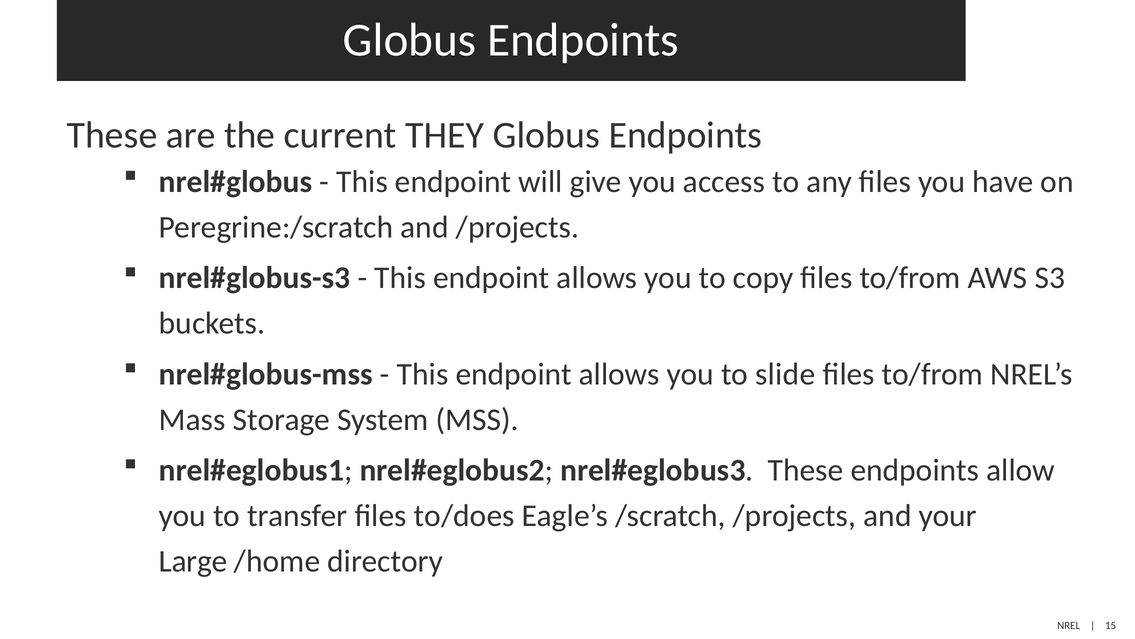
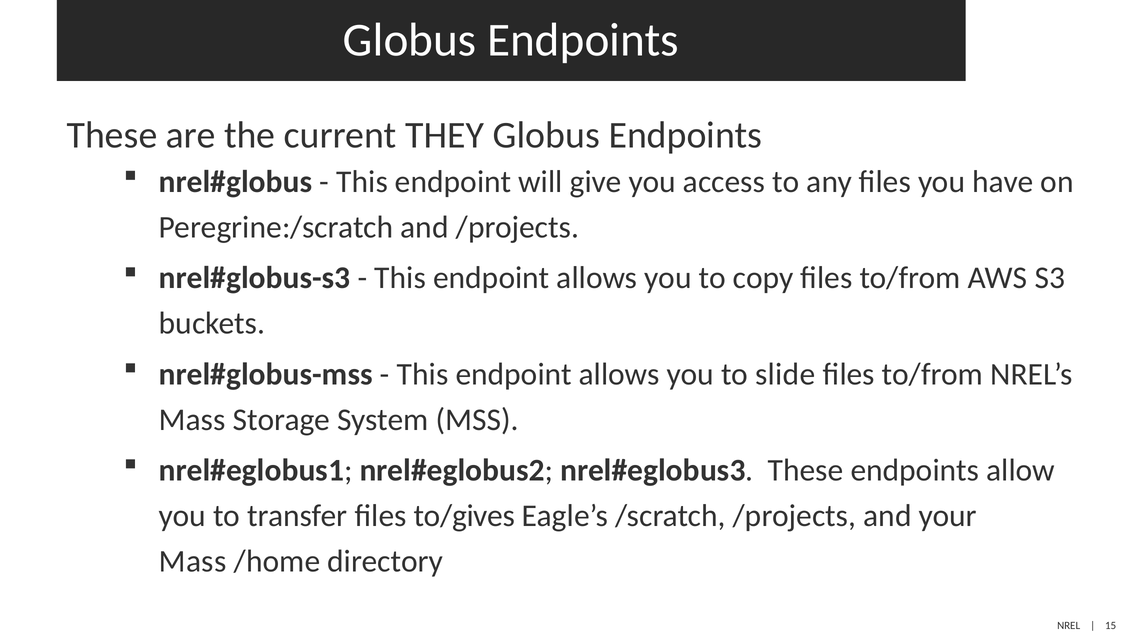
to/does: to/does -> to/gives (464, 515)
Large: Large -> Mass (193, 561)
